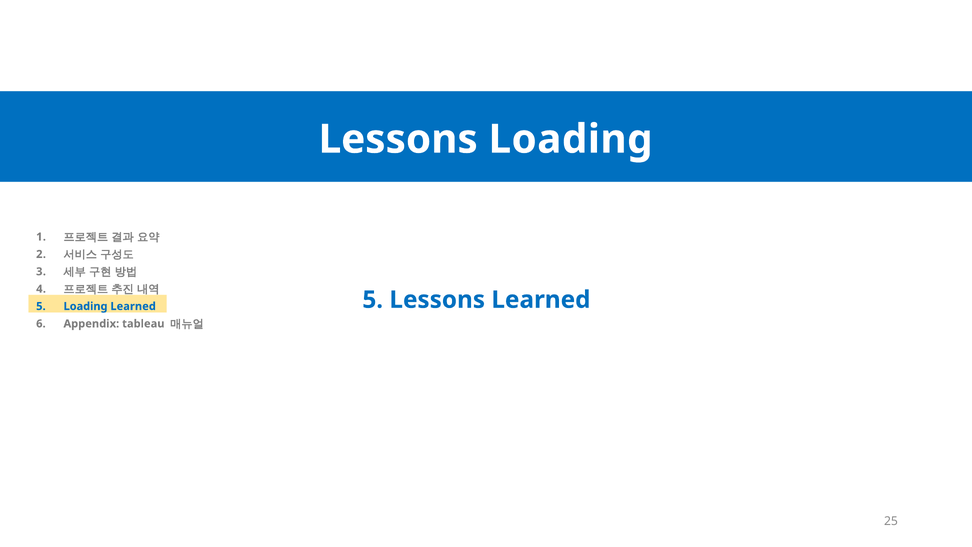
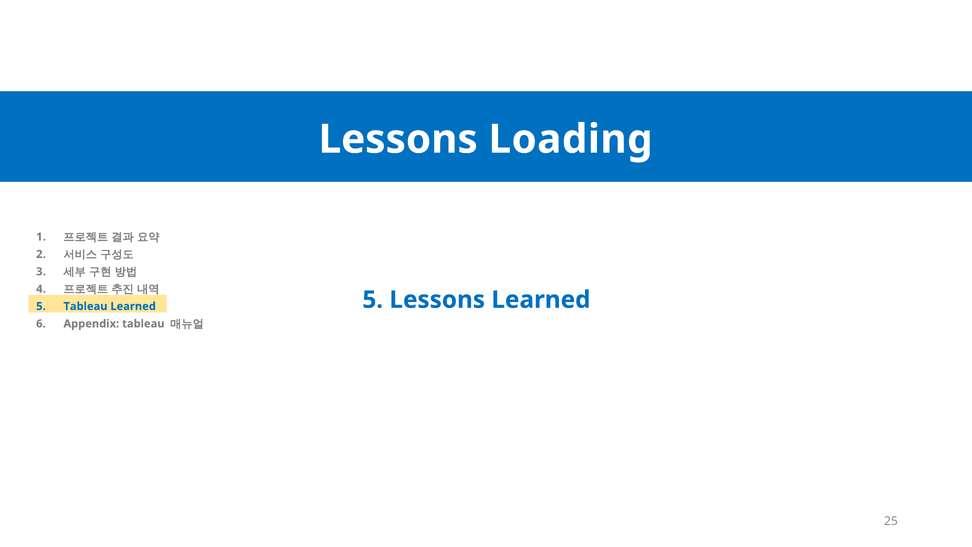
5 Loading: Loading -> Tableau (85, 306)
